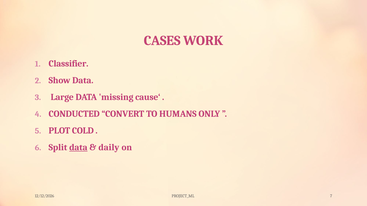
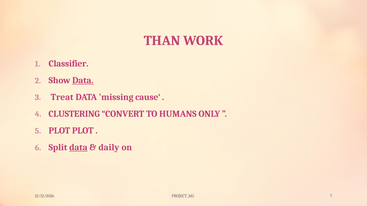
CASES: CASES -> THAN (162, 41)
Data underline: none -> present (83, 80)
Large: Large -> Treat (62, 97)
CONDUCTED: CONDUCTED -> CLUSTERING (74, 114)
PLOT COLD: COLD -> PLOT (83, 131)
